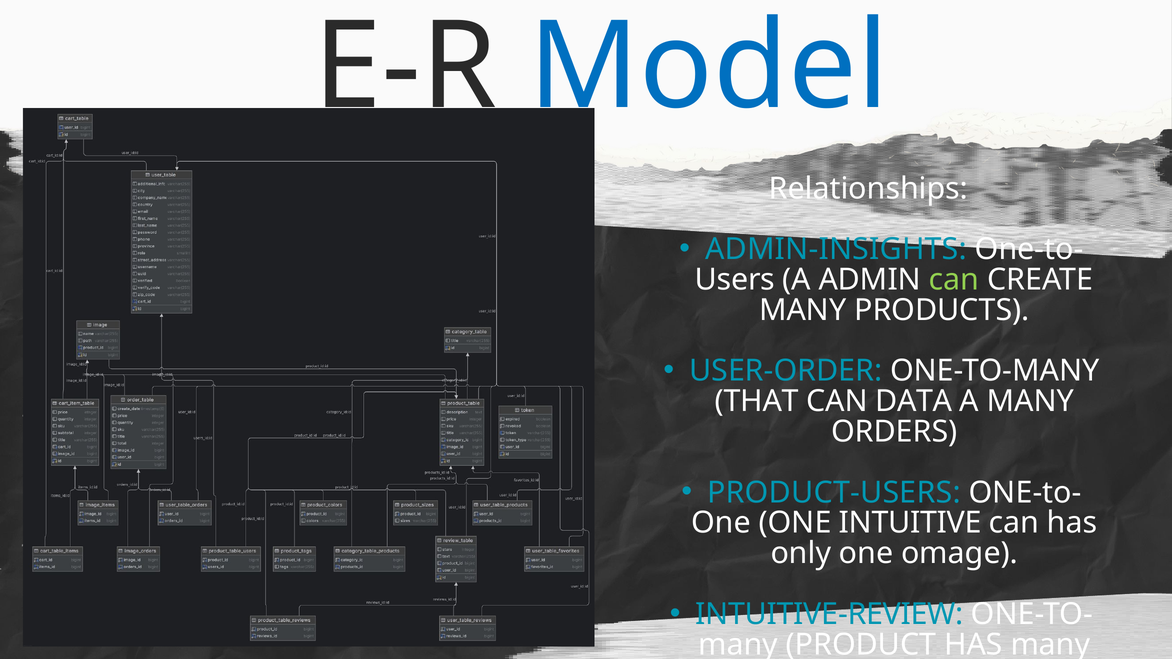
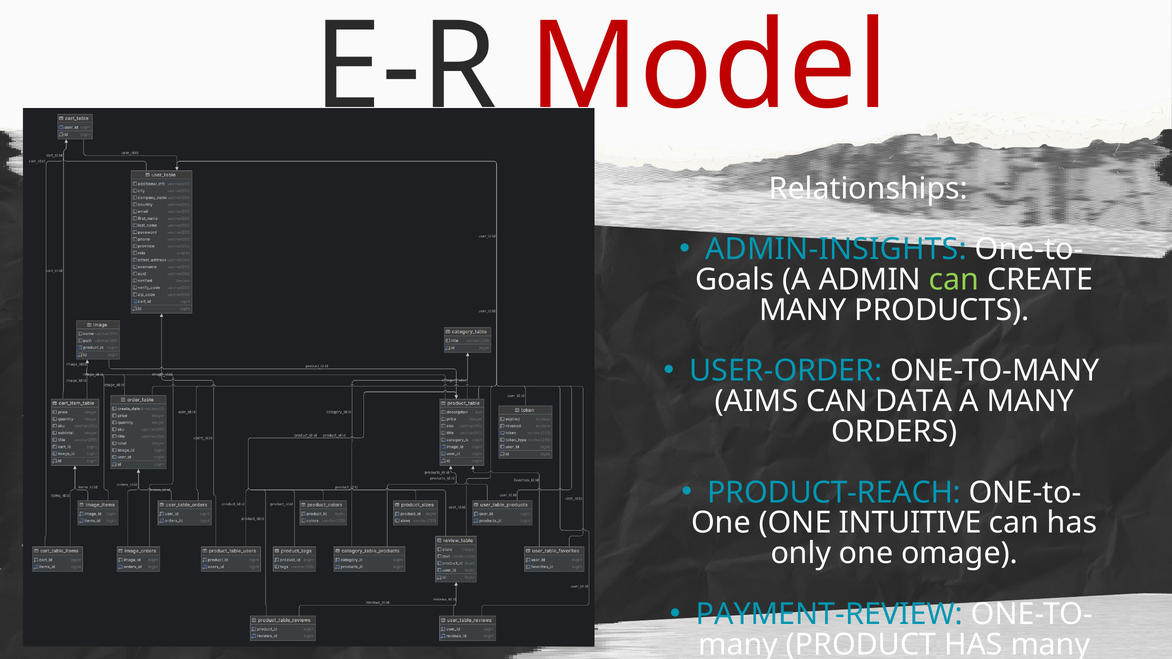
Model colour: blue -> red (709, 67)
Users: Users -> Goals (735, 280)
THAT: THAT -> AIMS (756, 401)
PRODUCT-USERS: PRODUCT-USERS -> PRODUCT-REACH (834, 493)
INTUITIVE-REVIEW: INTUITIVE-REVIEW -> PAYMENT-REVIEW (829, 614)
